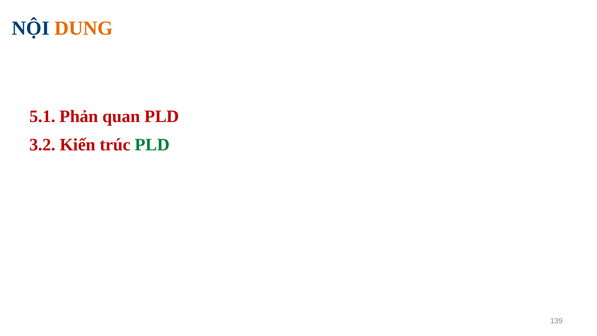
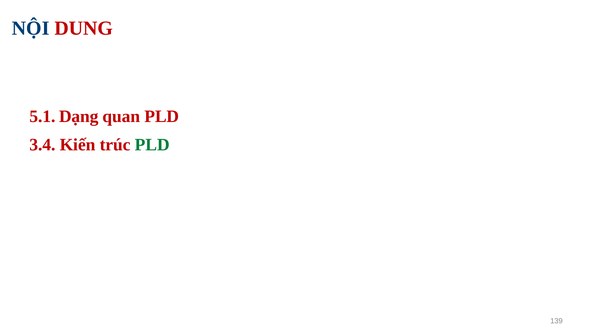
DUNG colour: orange -> red (84, 28)
Phản: Phản -> Dạng (79, 116)
3.2: 3.2 -> 3.4 (42, 145)
